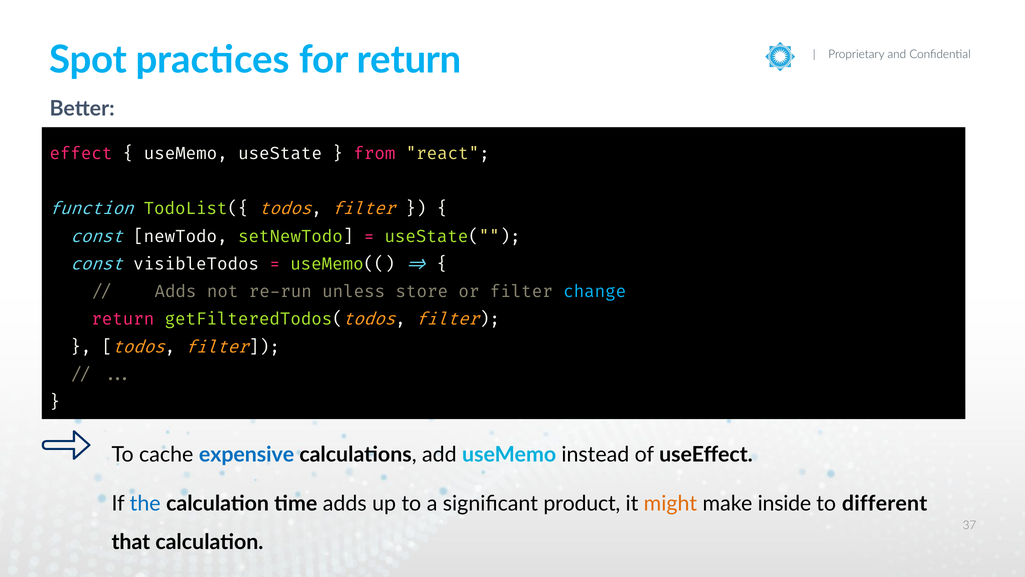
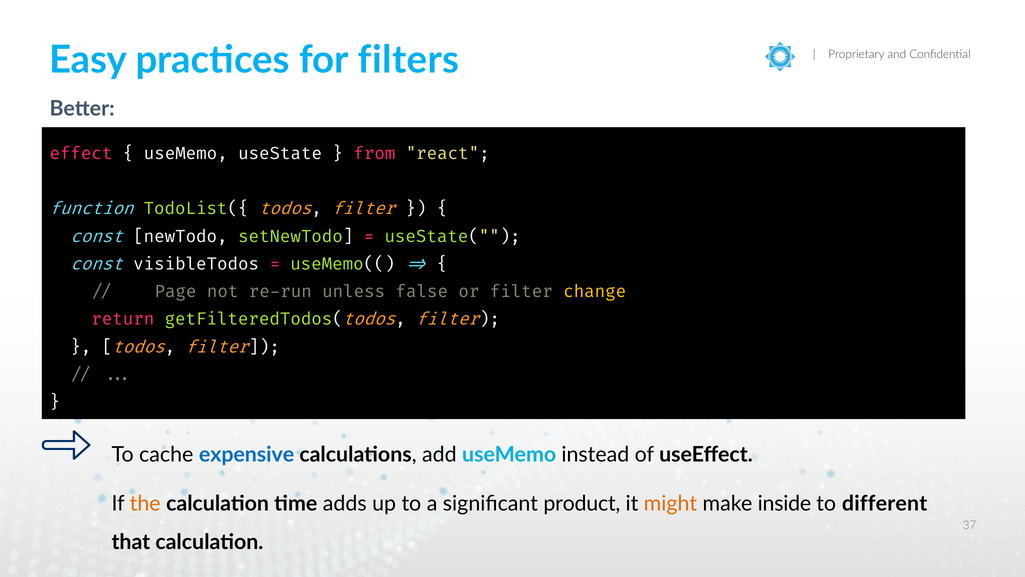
Spot: Spot -> Easy (88, 60)
for return: return -> filters (409, 60)
Adds: Adds -> Page (175, 291)
store: store -> false (422, 291)
change colour: light blue -> yellow (595, 291)
the colour: blue -> orange (145, 503)
